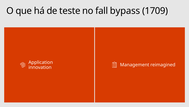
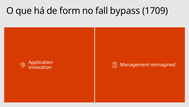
teste: teste -> form (70, 11)
